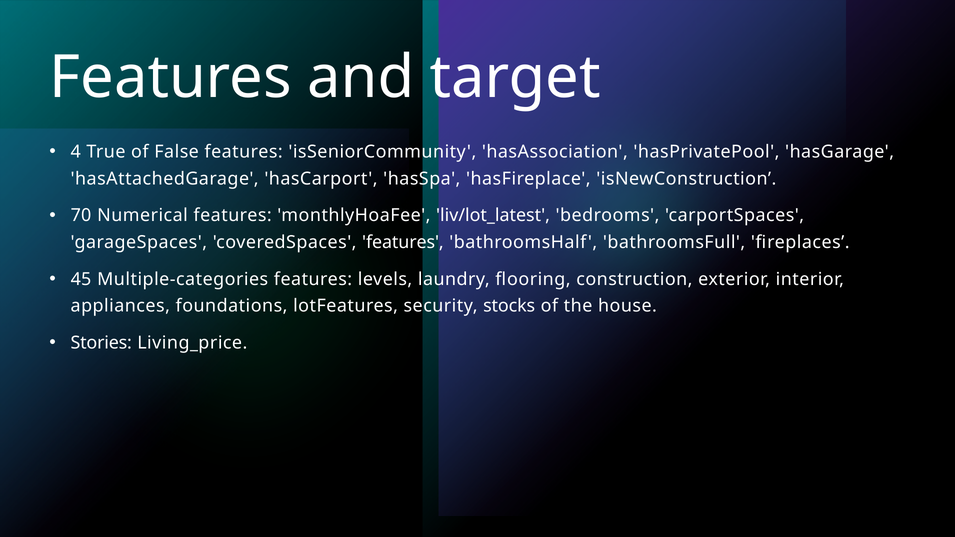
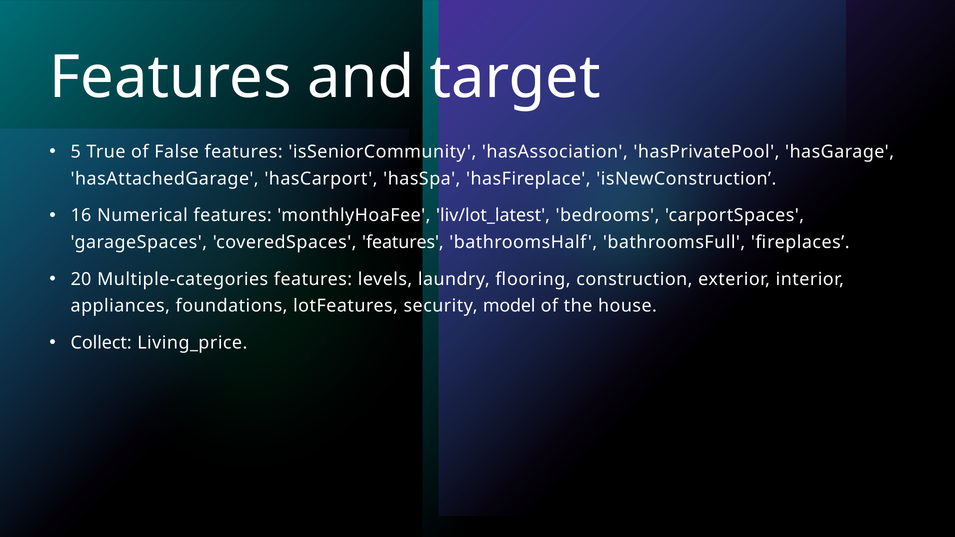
4: 4 -> 5 (76, 152)
70: 70 -> 16 (81, 216)
45: 45 -> 20 (81, 279)
stocks: stocks -> model (509, 306)
Stories: Stories -> Collect (101, 343)
